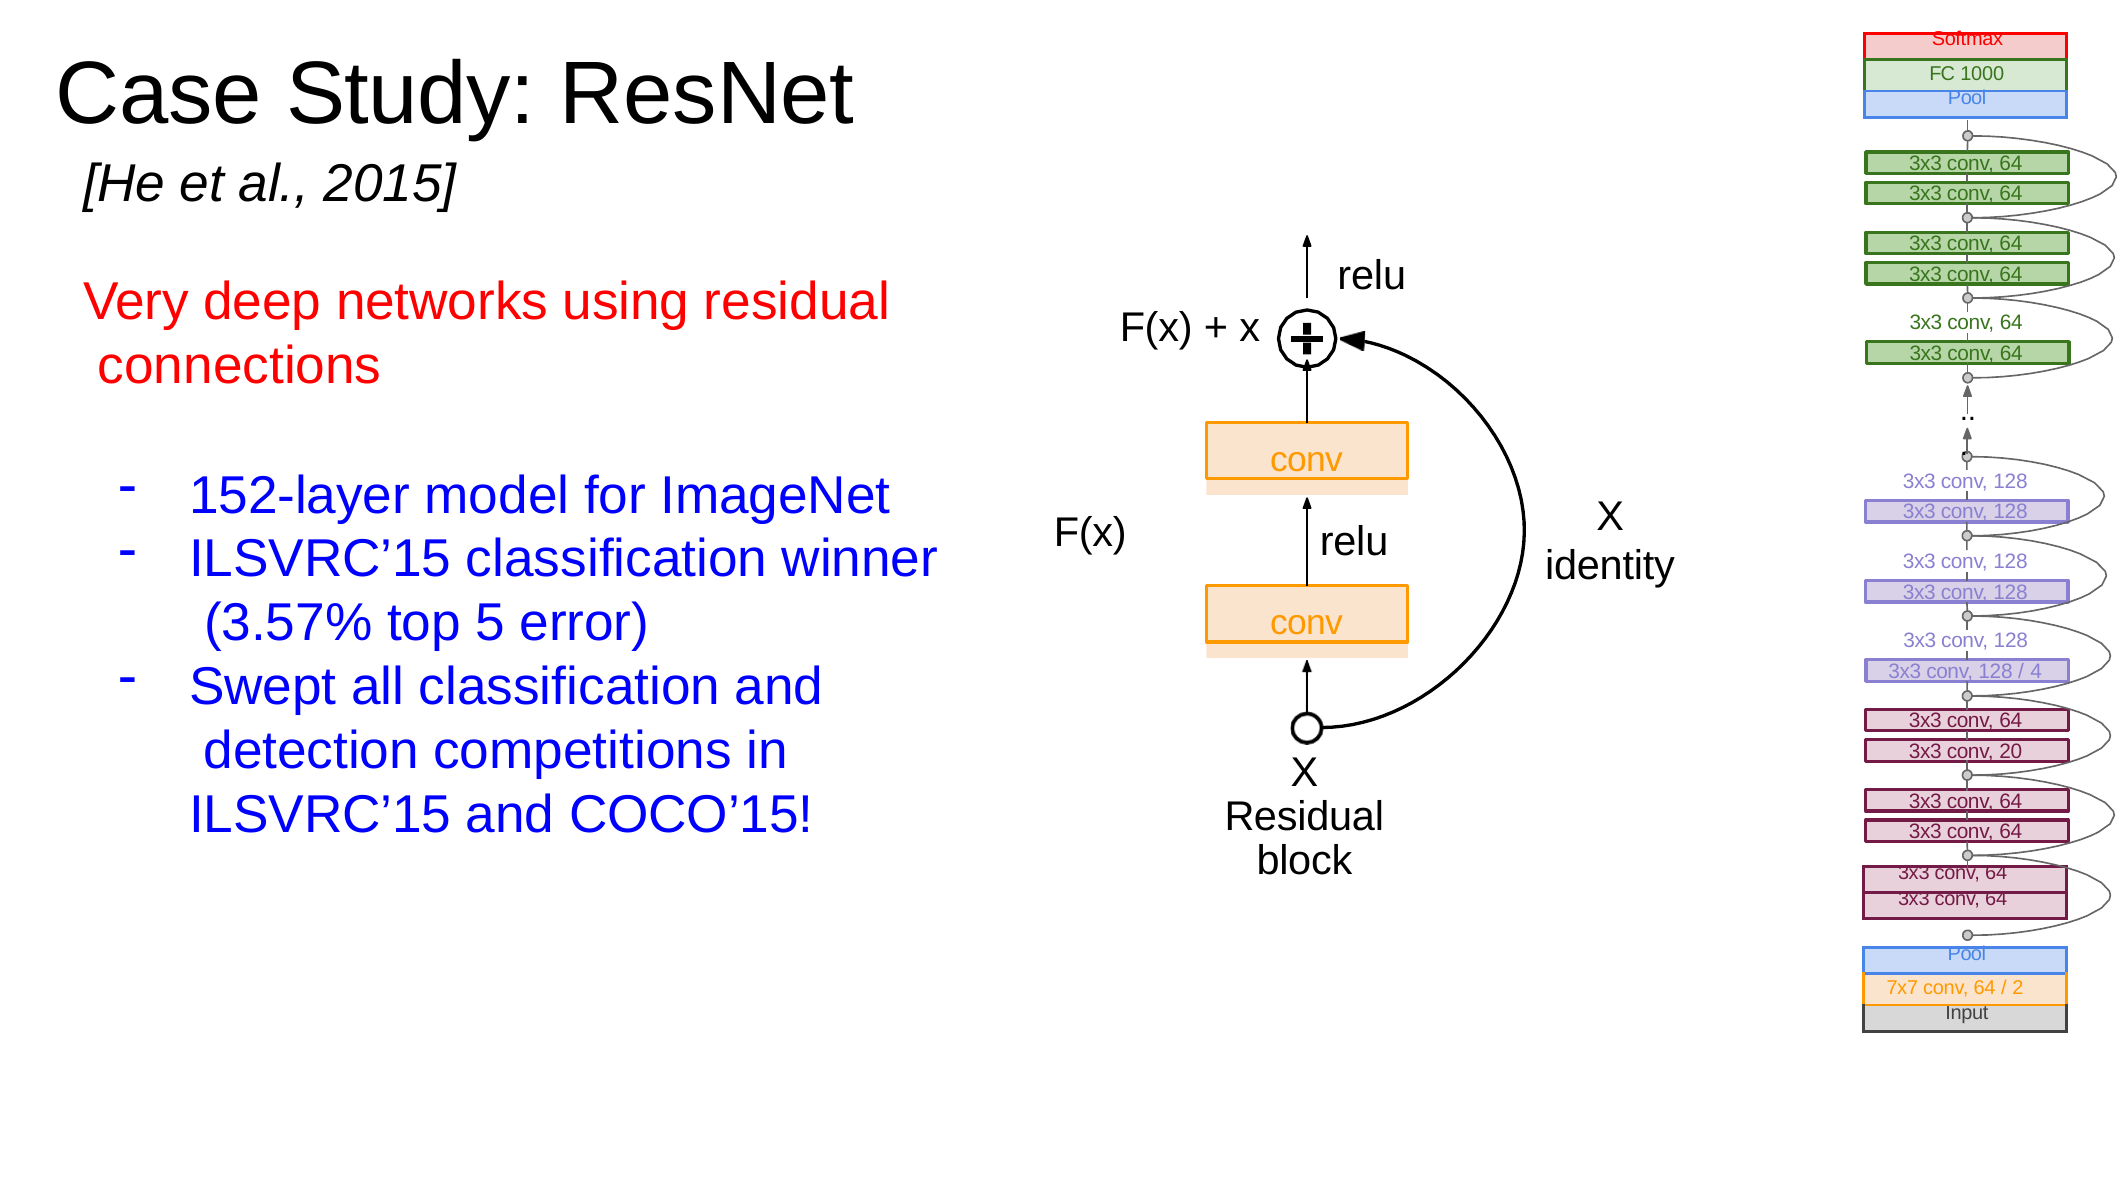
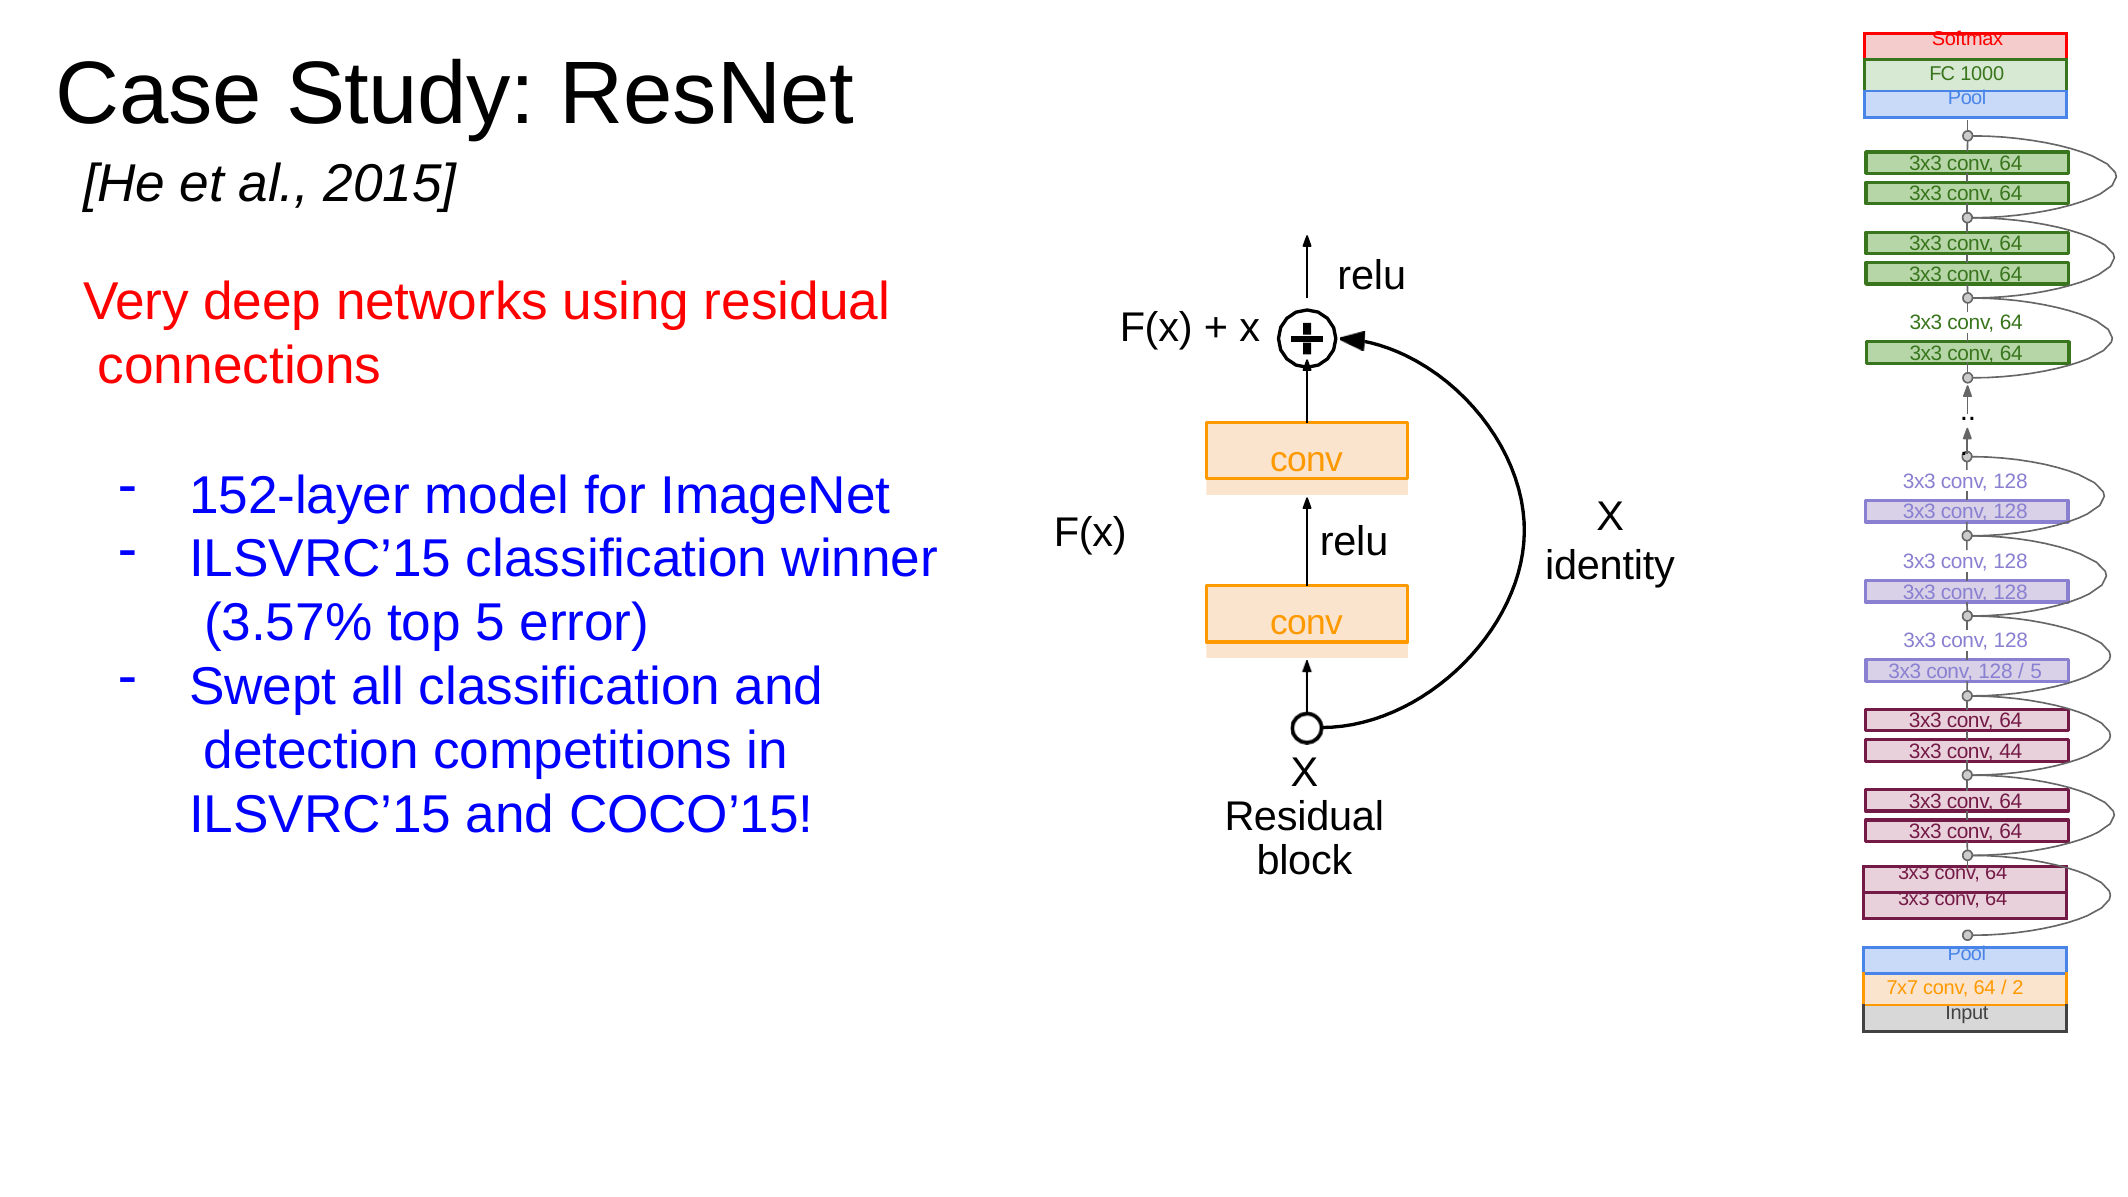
4: 4 -> 5 (2036, 671)
20: 20 -> 44 (2011, 751)
